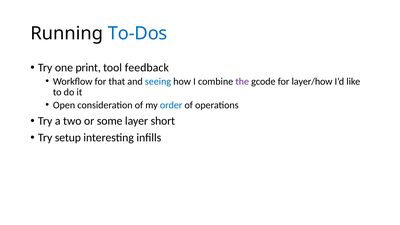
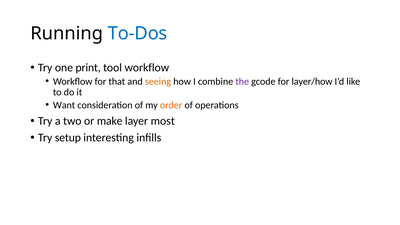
tool feedback: feedback -> workflow (147, 68)
seeing colour: blue -> orange (158, 81)
Open: Open -> Want (64, 105)
order colour: blue -> orange (171, 105)
some: some -> make (110, 121)
short: short -> most (163, 121)
